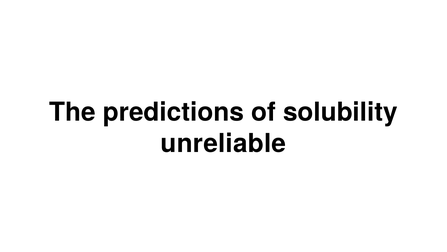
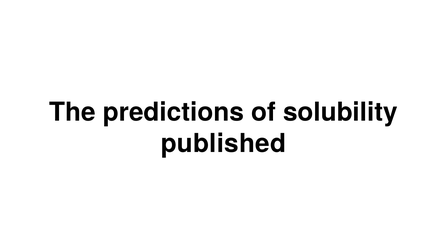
unreliable: unreliable -> published (223, 143)
